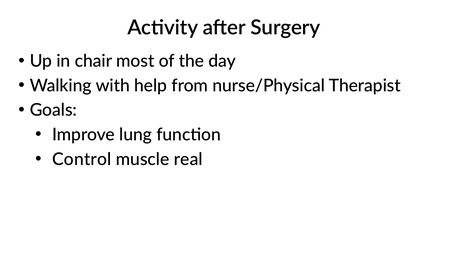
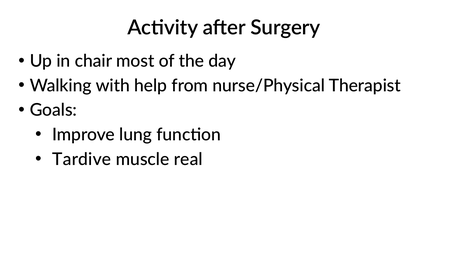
Control: Control -> Tardive (82, 159)
